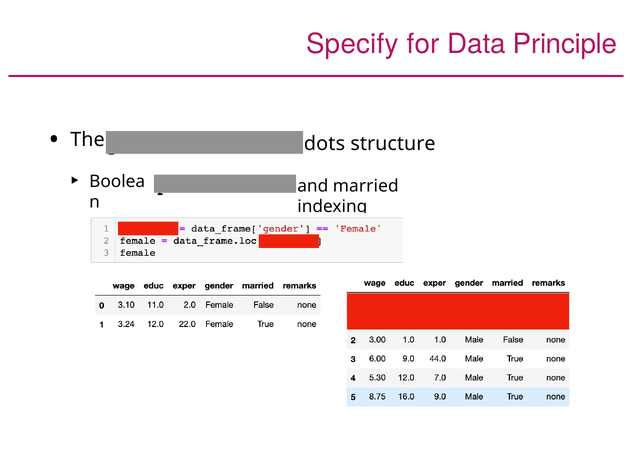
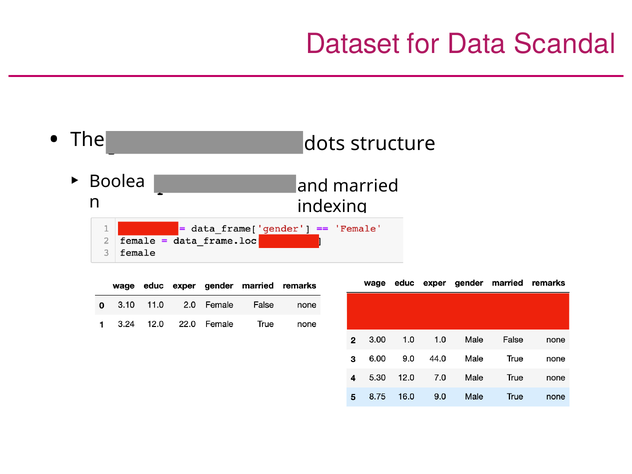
Specify: Specify -> Dataset (353, 44)
Principle: Principle -> Scandal (565, 44)
